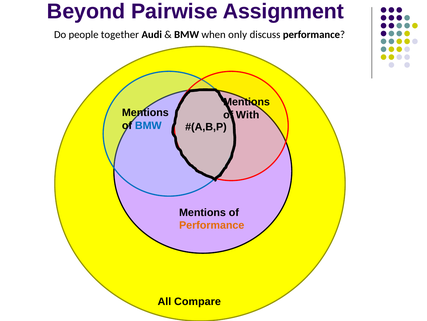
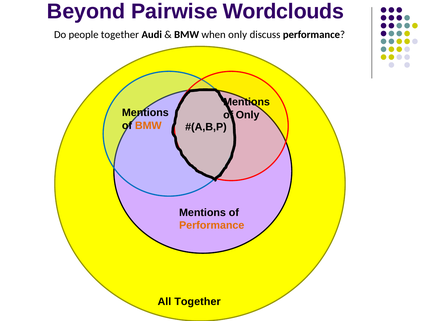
Assignment: Assignment -> Wordclouds (283, 11)
With: With -> Only (248, 115)
BMW colour: blue -> orange (148, 125)
All Compare: Compare -> Together (198, 301)
